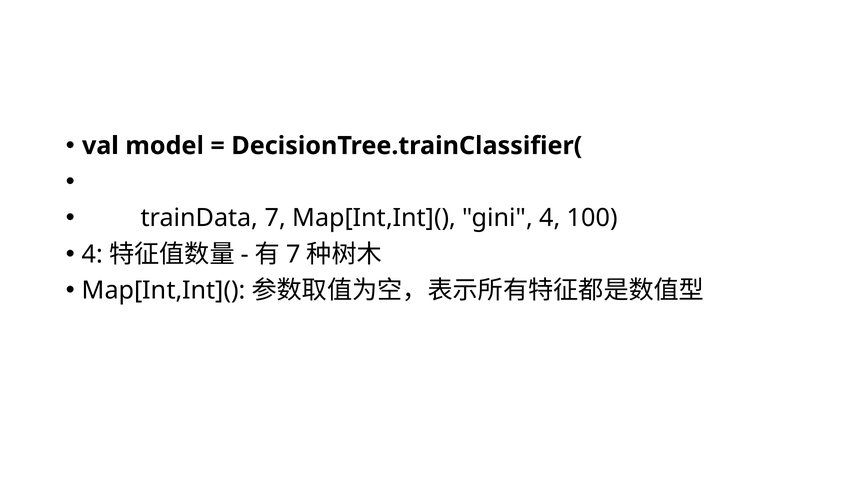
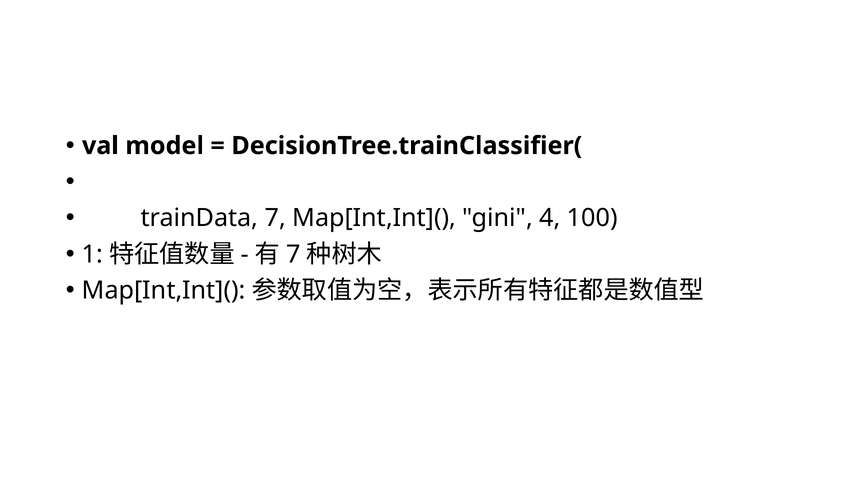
4: 4 -> 1 (93, 254)
